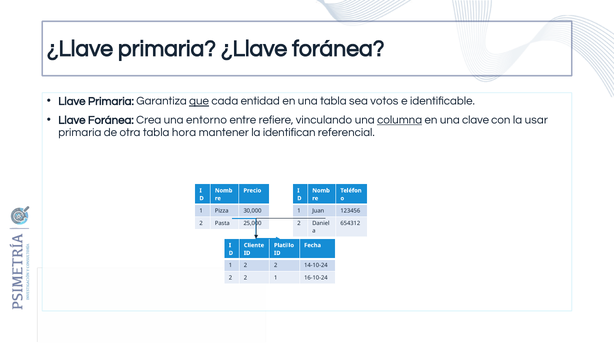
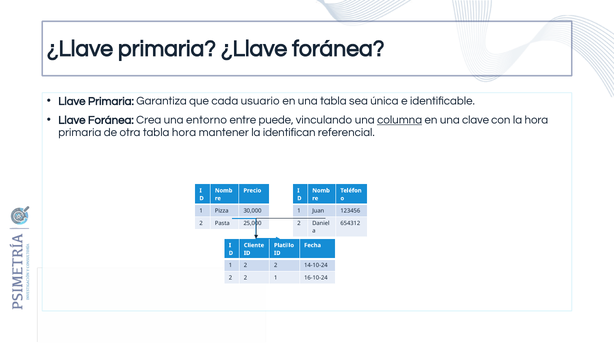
que underline: present -> none (199, 101)
entidad: entidad -> usuario (260, 101)
votos: votos -> única (384, 101)
refiere: refiere -> puede (276, 120)
la usar: usar -> hora (536, 120)
